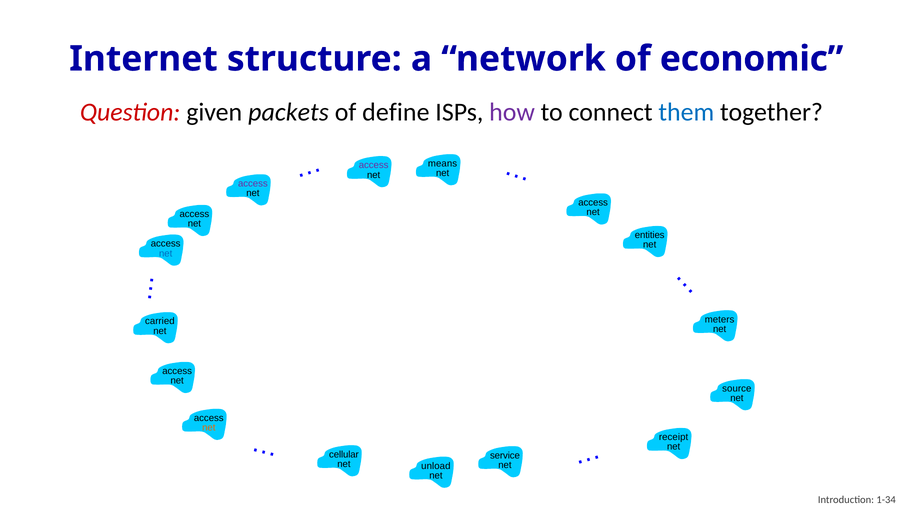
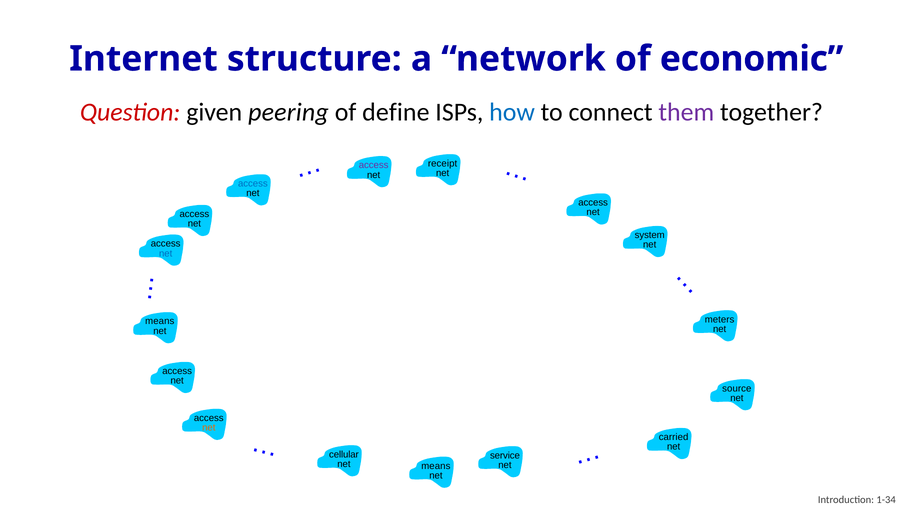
packets: packets -> peering (288, 112)
how colour: purple -> blue (512, 112)
them colour: blue -> purple (686, 112)
means: means -> receipt (443, 164)
access colour: purple -> blue (253, 184)
entities: entities -> system (650, 235)
carried: carried -> means (160, 322)
receipt: receipt -> carried (674, 438)
unload: unload -> means (436, 466)
